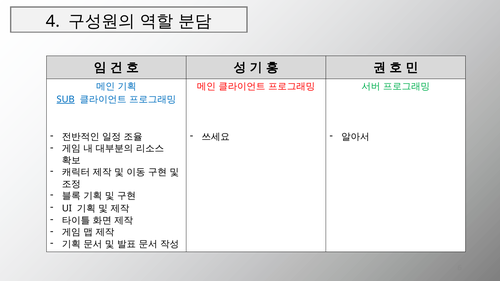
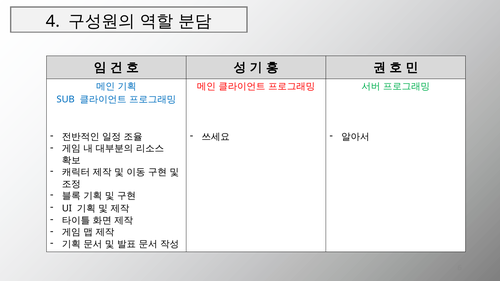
SUB underline: present -> none (66, 99)
